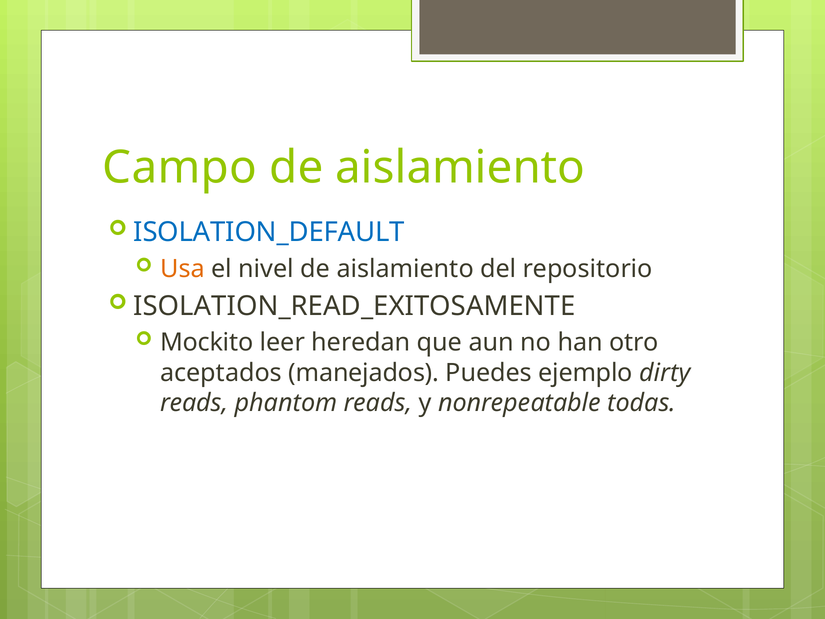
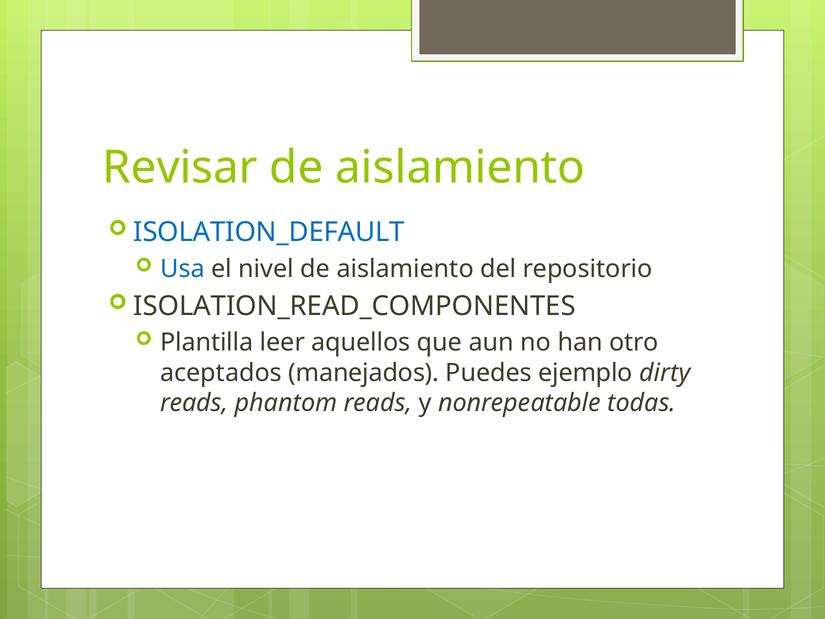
Campo: Campo -> Revisar (180, 167)
Usa colour: orange -> blue (182, 269)
ISOLATION_READ_EXITOSAMENTE: ISOLATION_READ_EXITOSAMENTE -> ISOLATION_READ_COMPONENTES (355, 306)
Mockito: Mockito -> Plantilla (207, 342)
heredan: heredan -> aquellos (361, 342)
